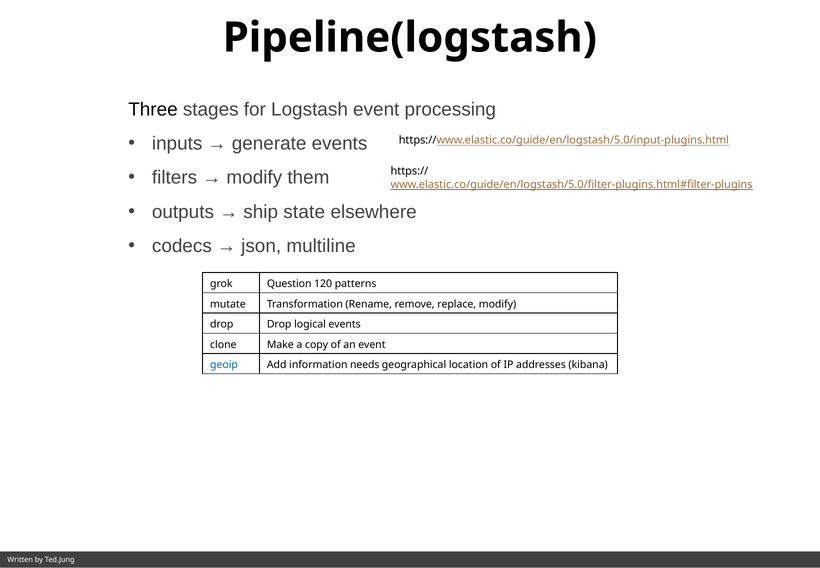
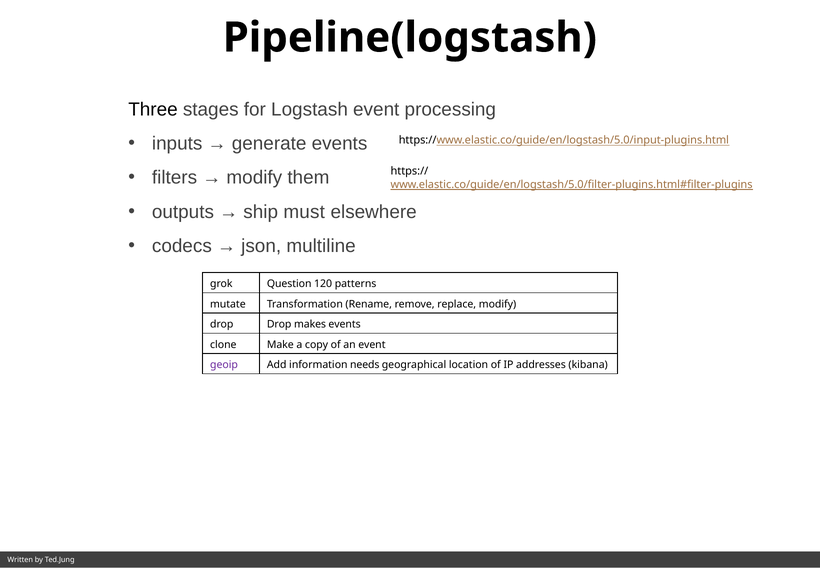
state: state -> must (304, 212)
logical: logical -> makes (310, 324)
geoip colour: blue -> purple (224, 365)
